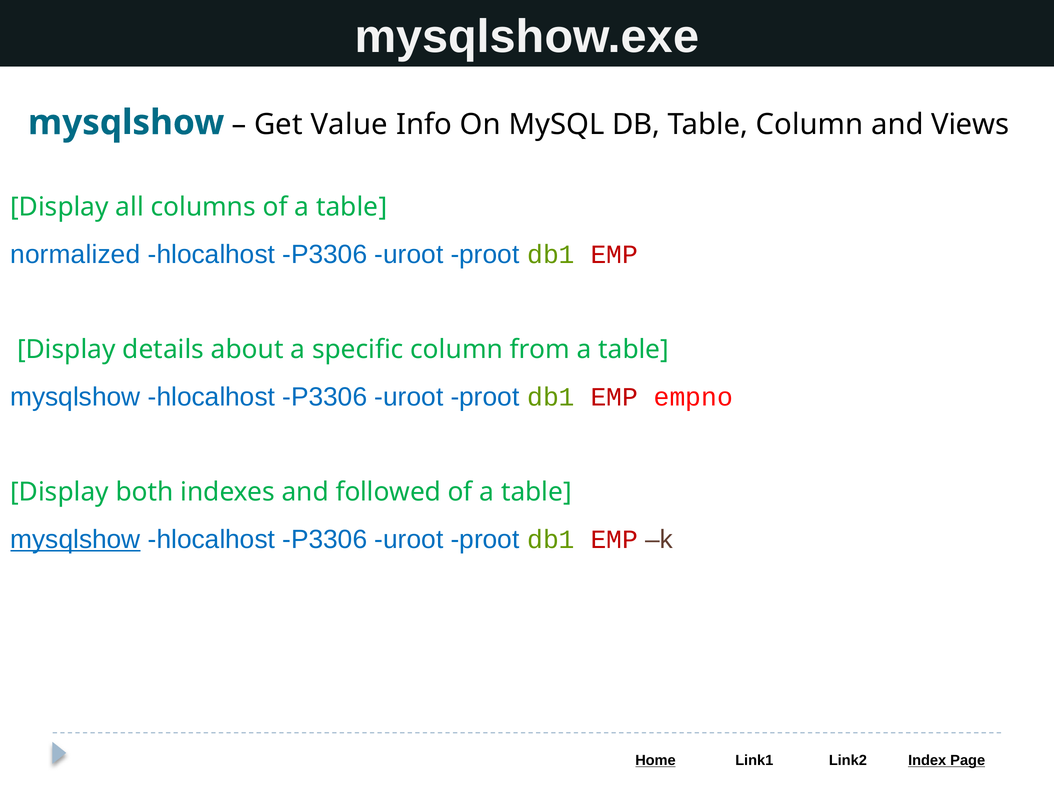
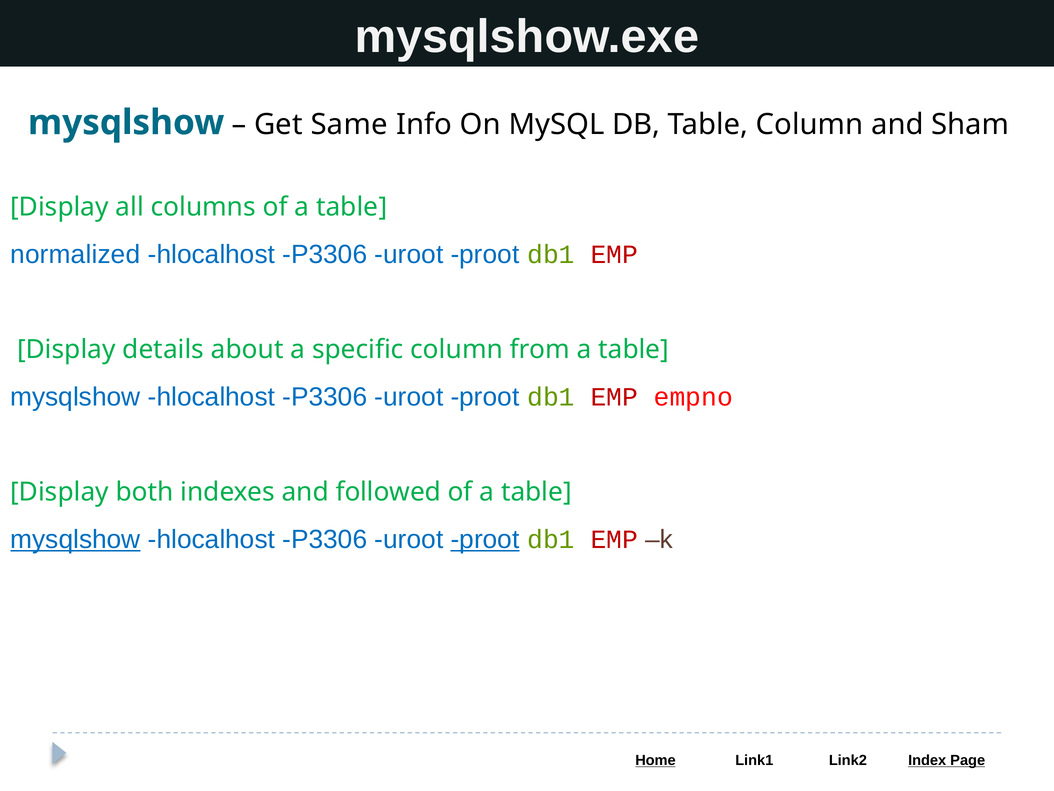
Value: Value -> Same (349, 124)
Views: Views -> Sham (970, 124)
proot underline: none -> present (485, 539)
